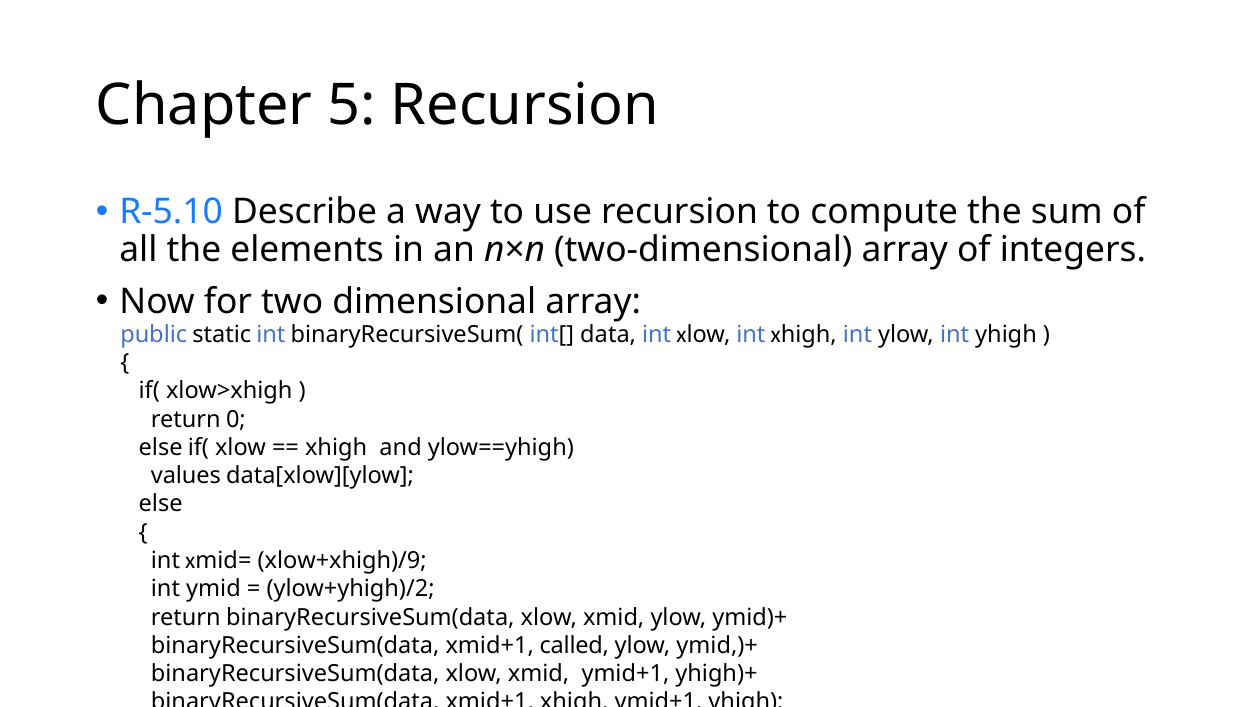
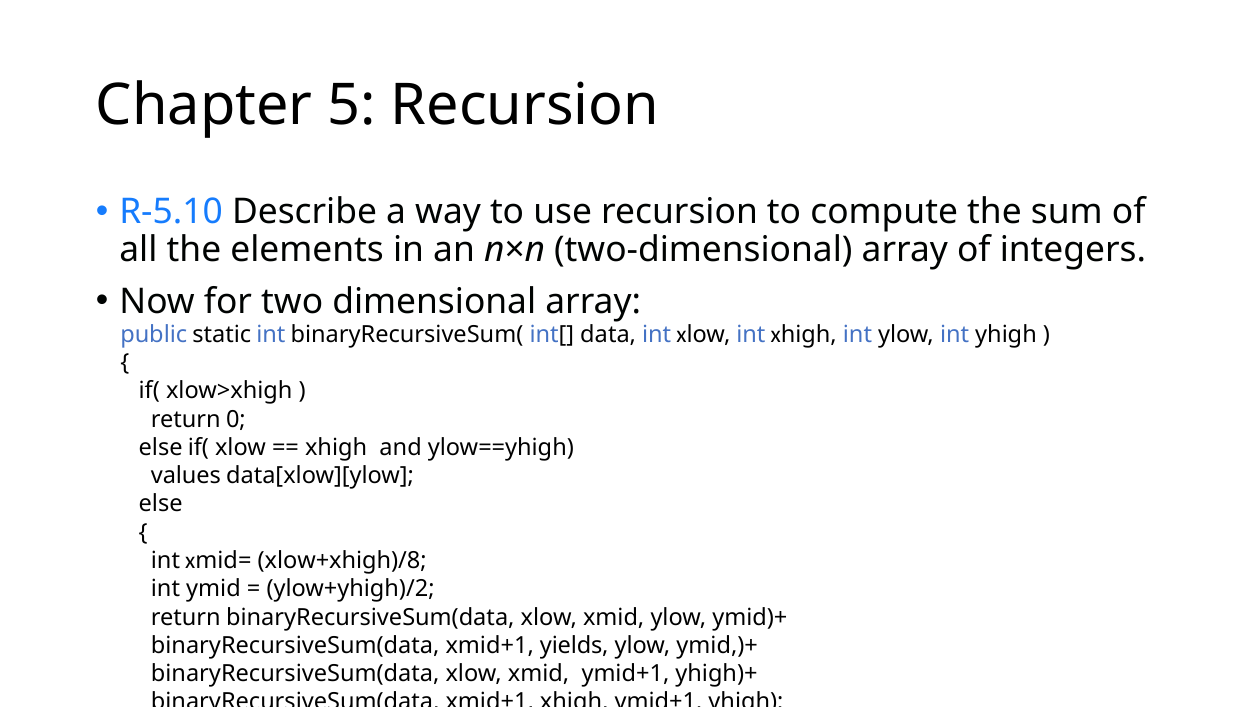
xlow+xhigh)/9: xlow+xhigh)/9 -> xlow+xhigh)/8 (342, 561)
called: called -> yields (574, 646)
